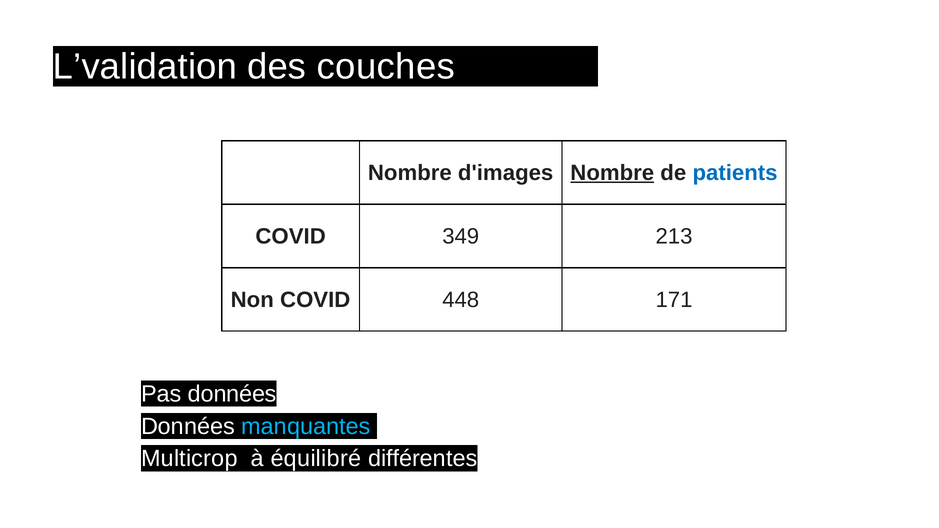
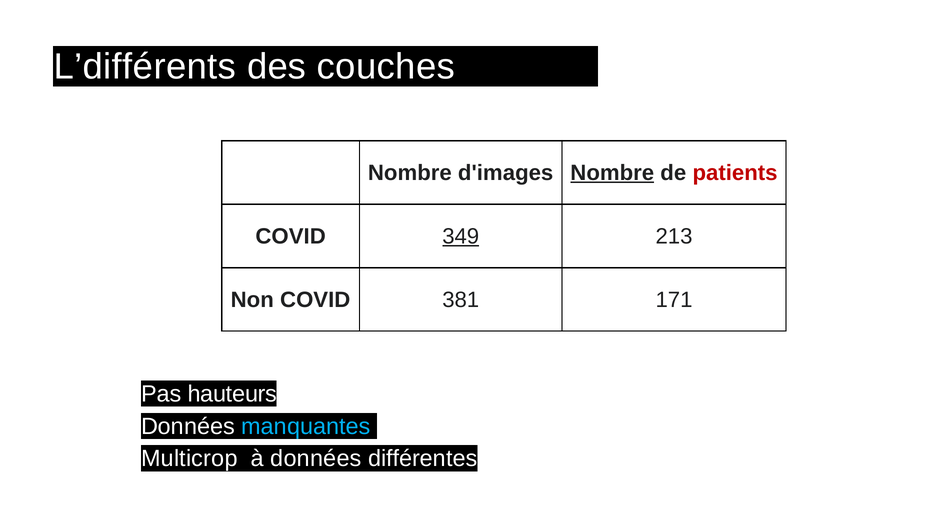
L’validation: L’validation -> L’différents (145, 67)
patients colour: blue -> red (735, 173)
349 underline: none -> present (461, 236)
448: 448 -> 381 (461, 300)
Pas données: données -> hauteurs (232, 394)
à équilibré: équilibré -> données (316, 459)
